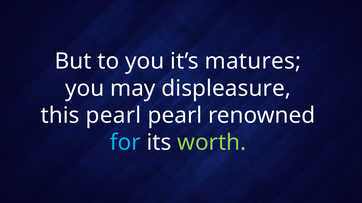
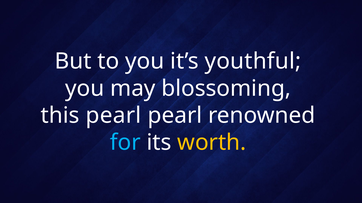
matures: matures -> youthful (253, 61)
displeasure: displeasure -> blossoming (226, 89)
worth colour: light green -> yellow (212, 143)
